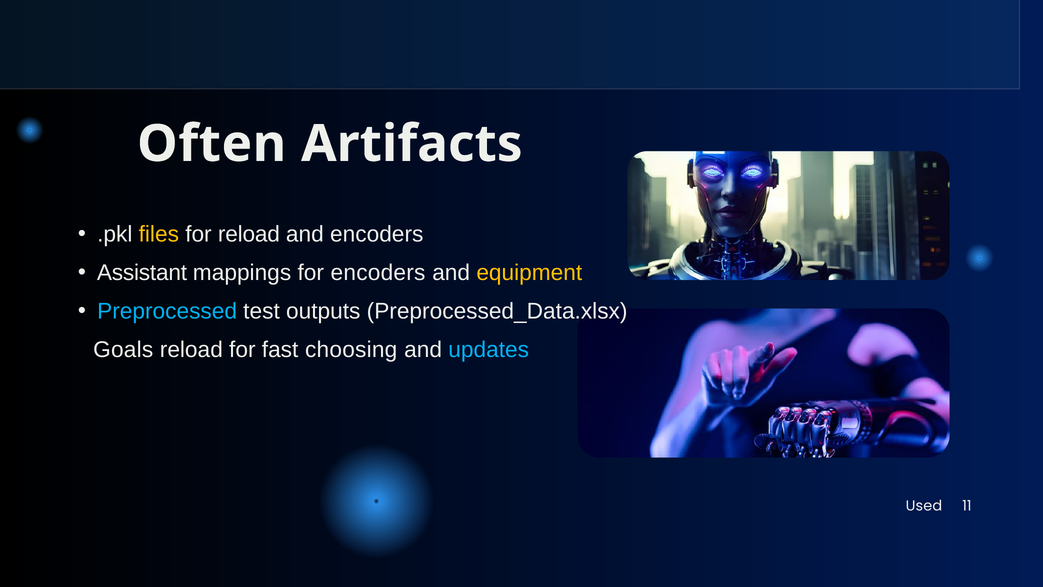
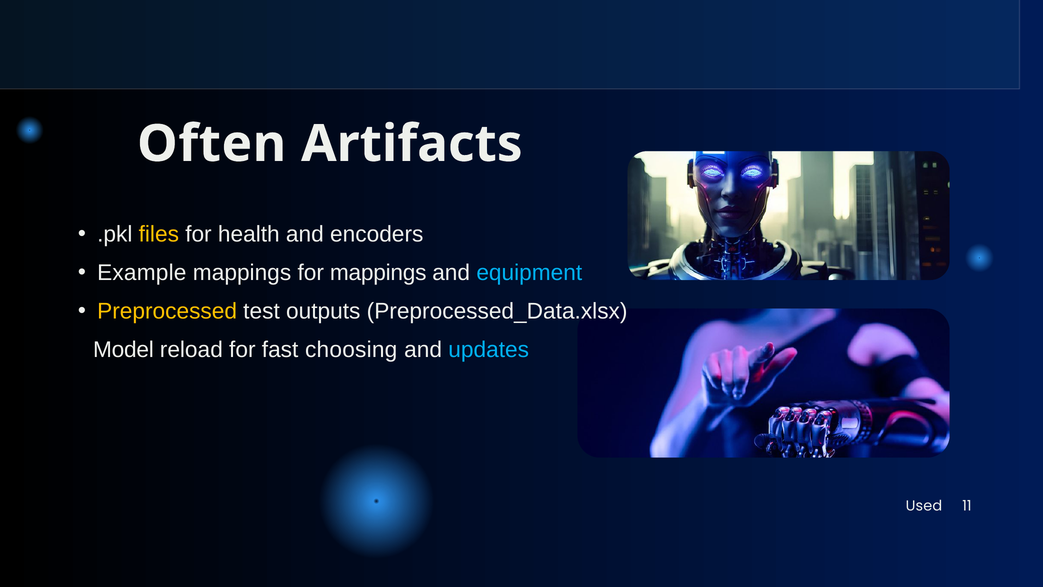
for reload: reload -> health (249, 234)
Assistant: Assistant -> Example (142, 273)
for encoders: encoders -> mappings (378, 273)
equipment colour: yellow -> light blue (529, 273)
Preprocessed colour: light blue -> yellow (167, 311)
Goals: Goals -> Model (123, 350)
